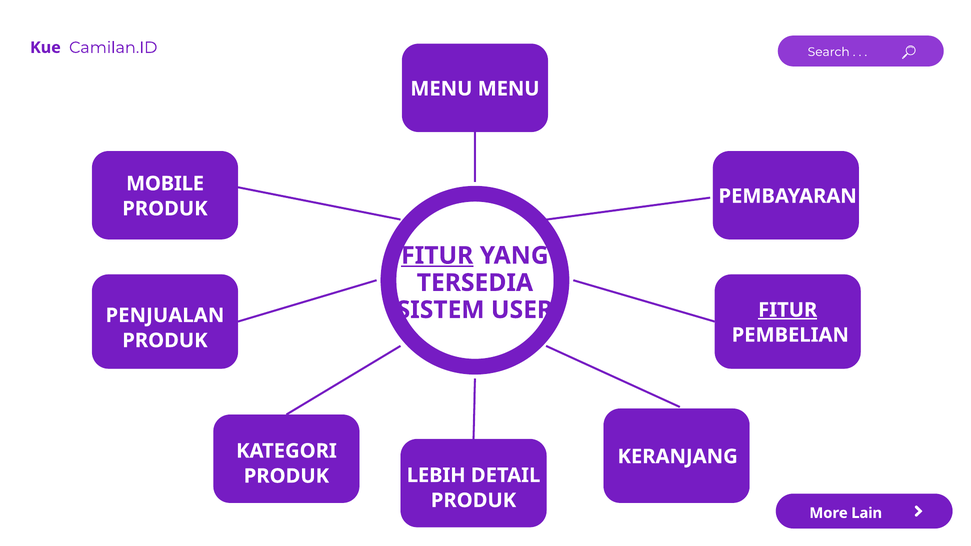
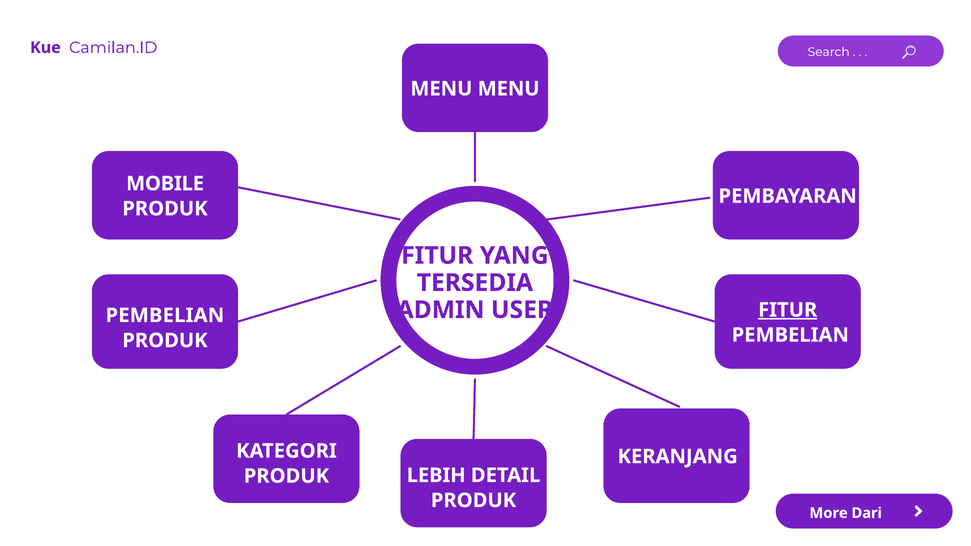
FITUR underline: present -> none (437, 256)
SISTEM: SISTEM -> ADMIN (441, 310)
PENJUALAN: PENJUALAN -> PEMBELIAN (165, 316)
Lain: Lain -> Dari (867, 513)
